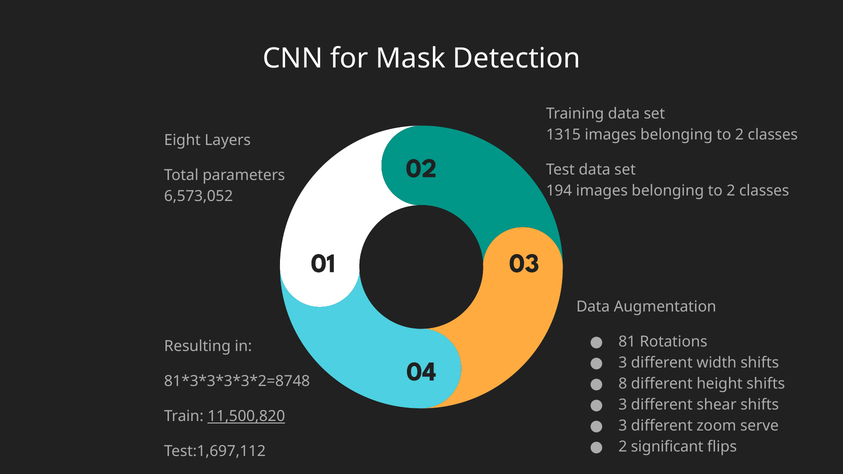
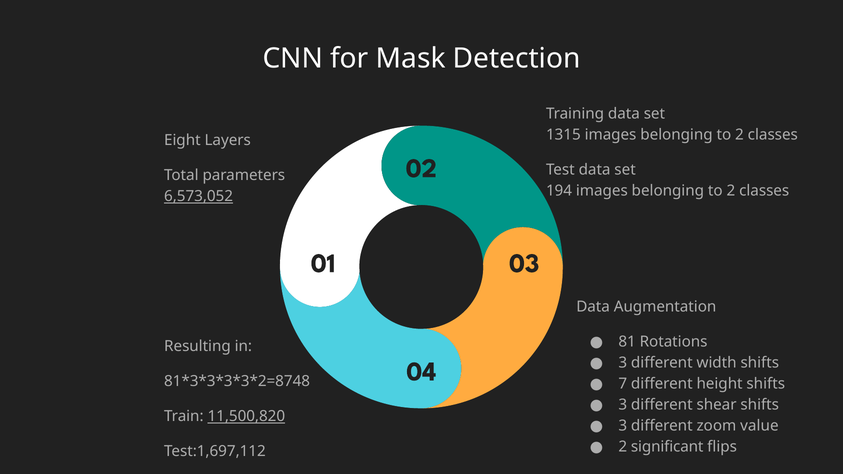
6,573,052 underline: none -> present (199, 196)
8: 8 -> 7 (623, 384)
serve: serve -> value (759, 426)
